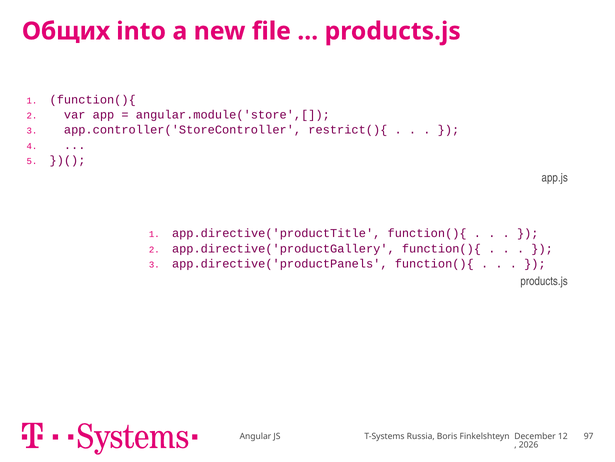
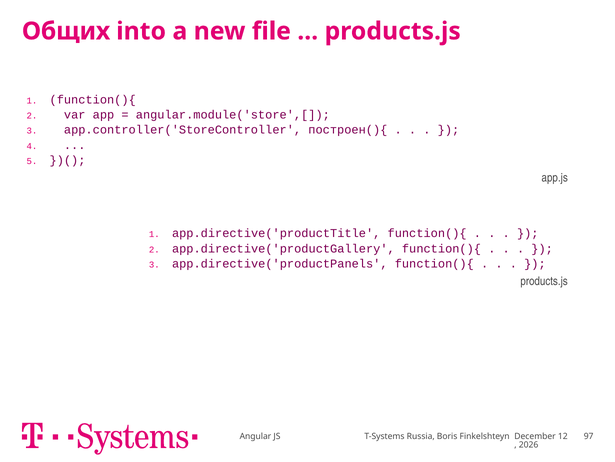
restrict(){: restrict(){ -> построен(){ (348, 130)
